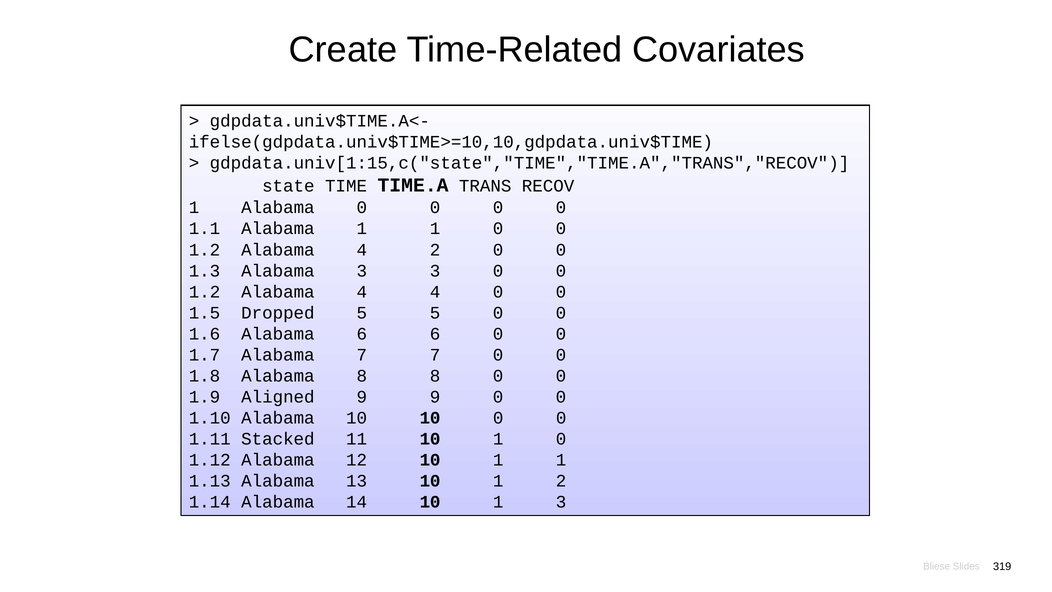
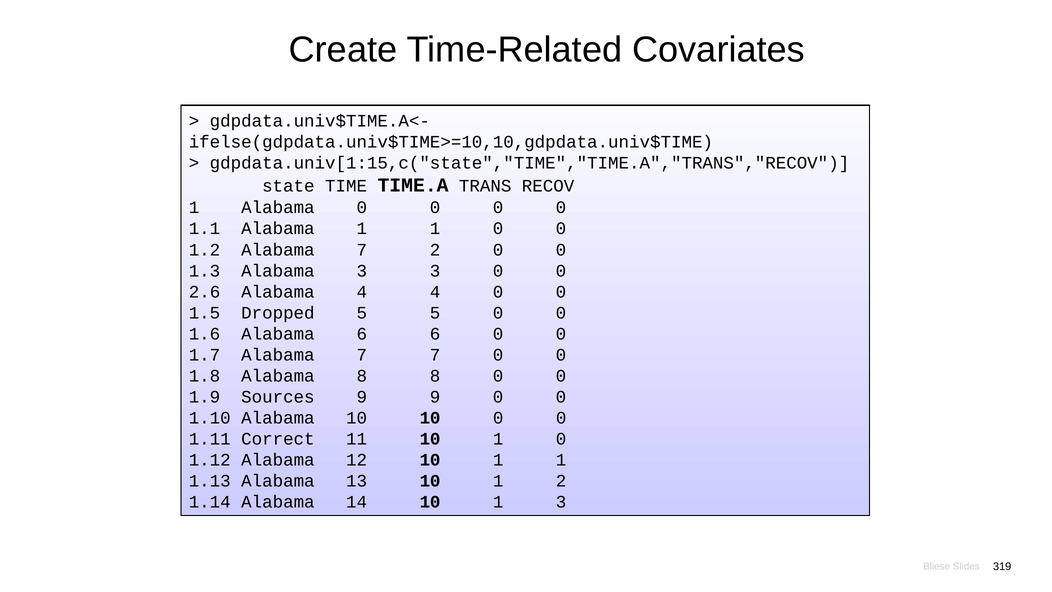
4: 4 -> 7 (362, 250)
1.2: 1.2 -> 2.6 (205, 292)
Aligned: Aligned -> Sources (278, 397)
Stacked: Stacked -> Correct (278, 439)
